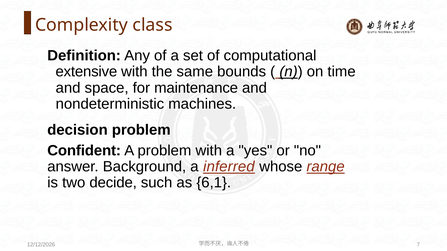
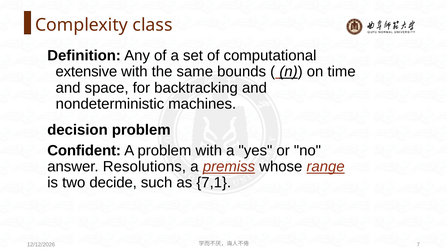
maintenance: maintenance -> backtracking (196, 88)
Background: Background -> Resolutions (144, 167)
inferred: inferred -> premiss (229, 167)
6,1: 6,1 -> 7,1 (214, 183)
